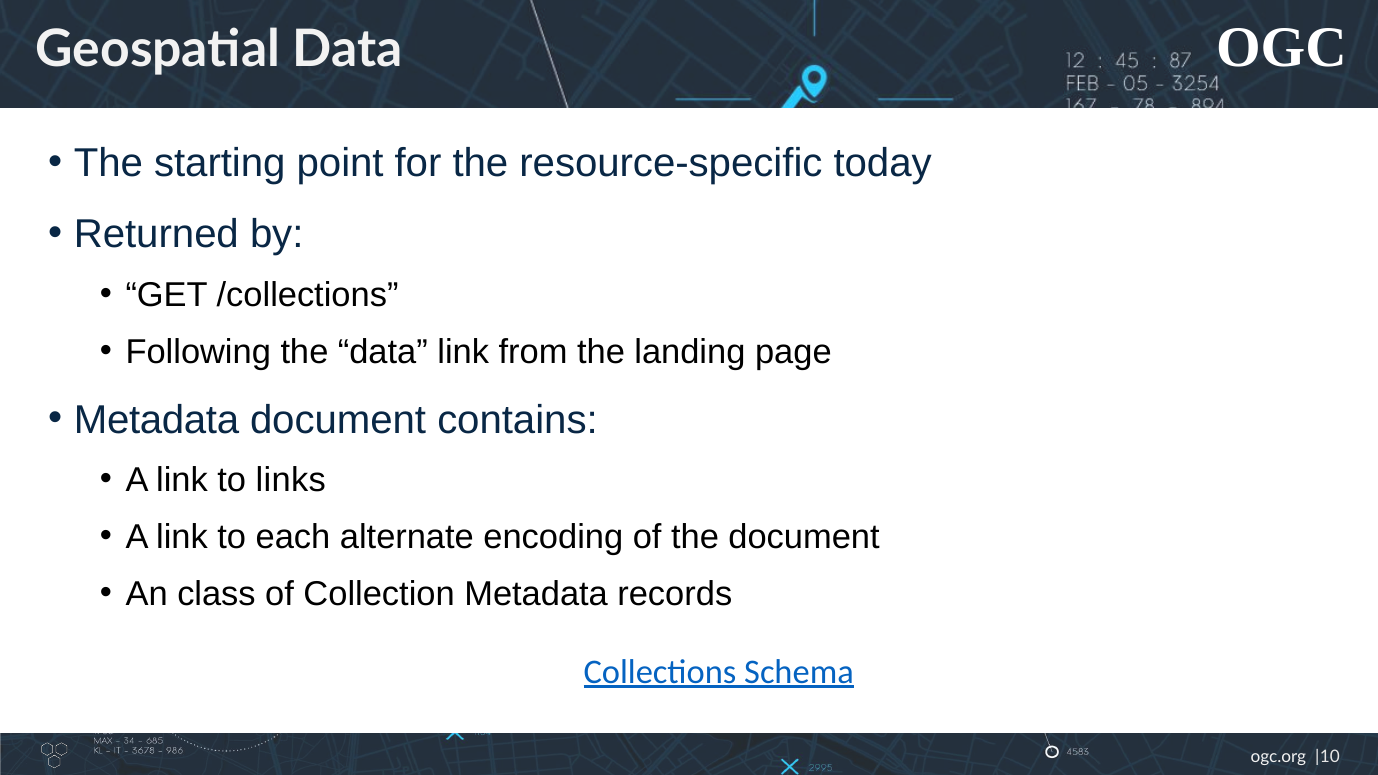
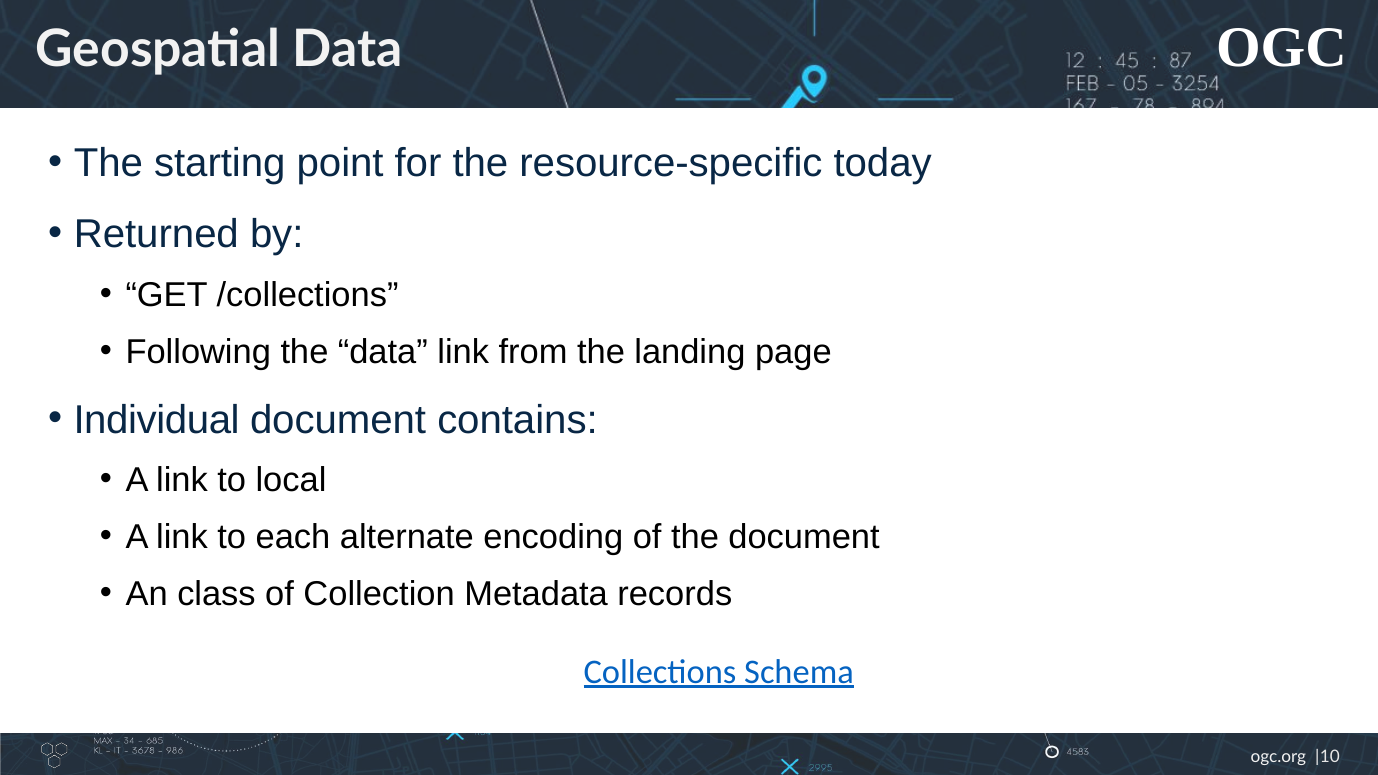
Metadata: Metadata -> Individual (157, 420)
links: links -> local (291, 480)
